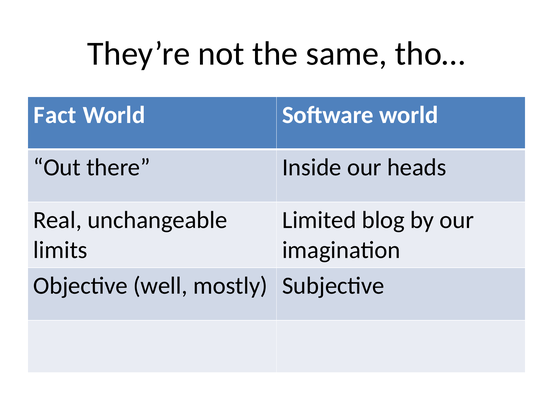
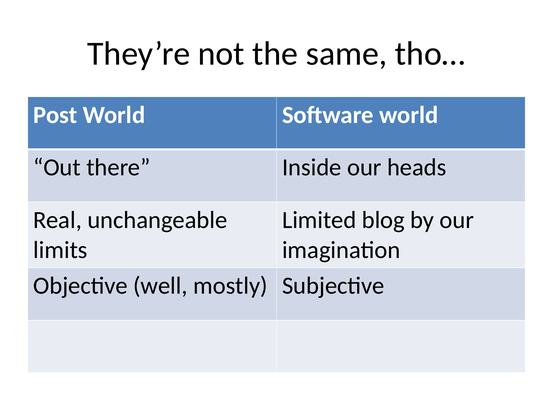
Fact: Fact -> Post (55, 115)
